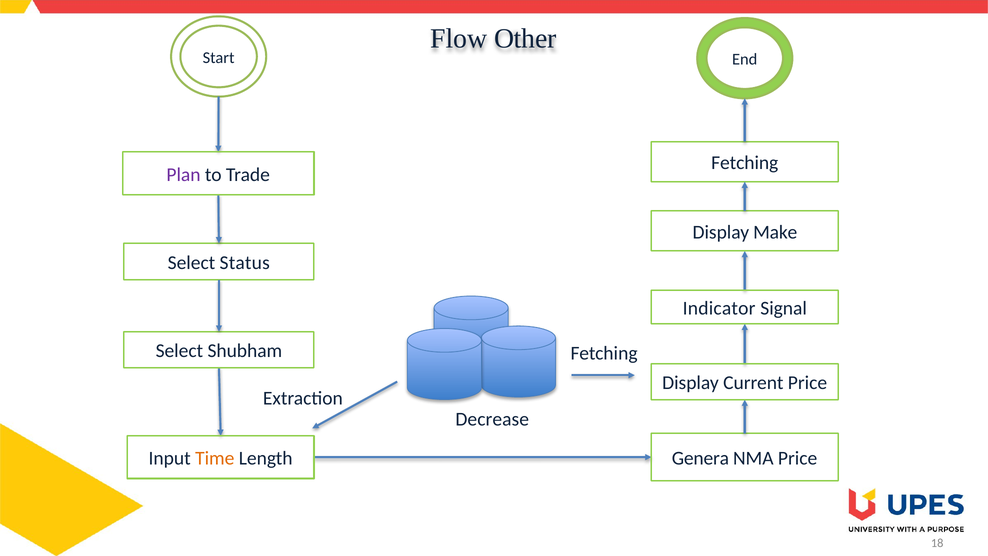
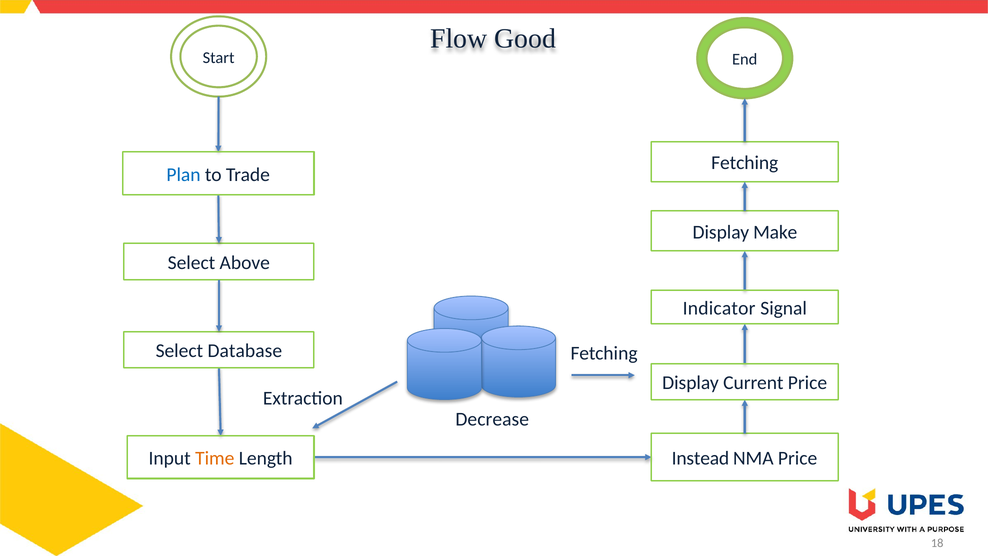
Other: Other -> Good (525, 39)
Plan colour: purple -> blue (184, 175)
Status: Status -> Above (245, 263)
Shubham: Shubham -> Database (245, 351)
Genera: Genera -> Instead (700, 458)
